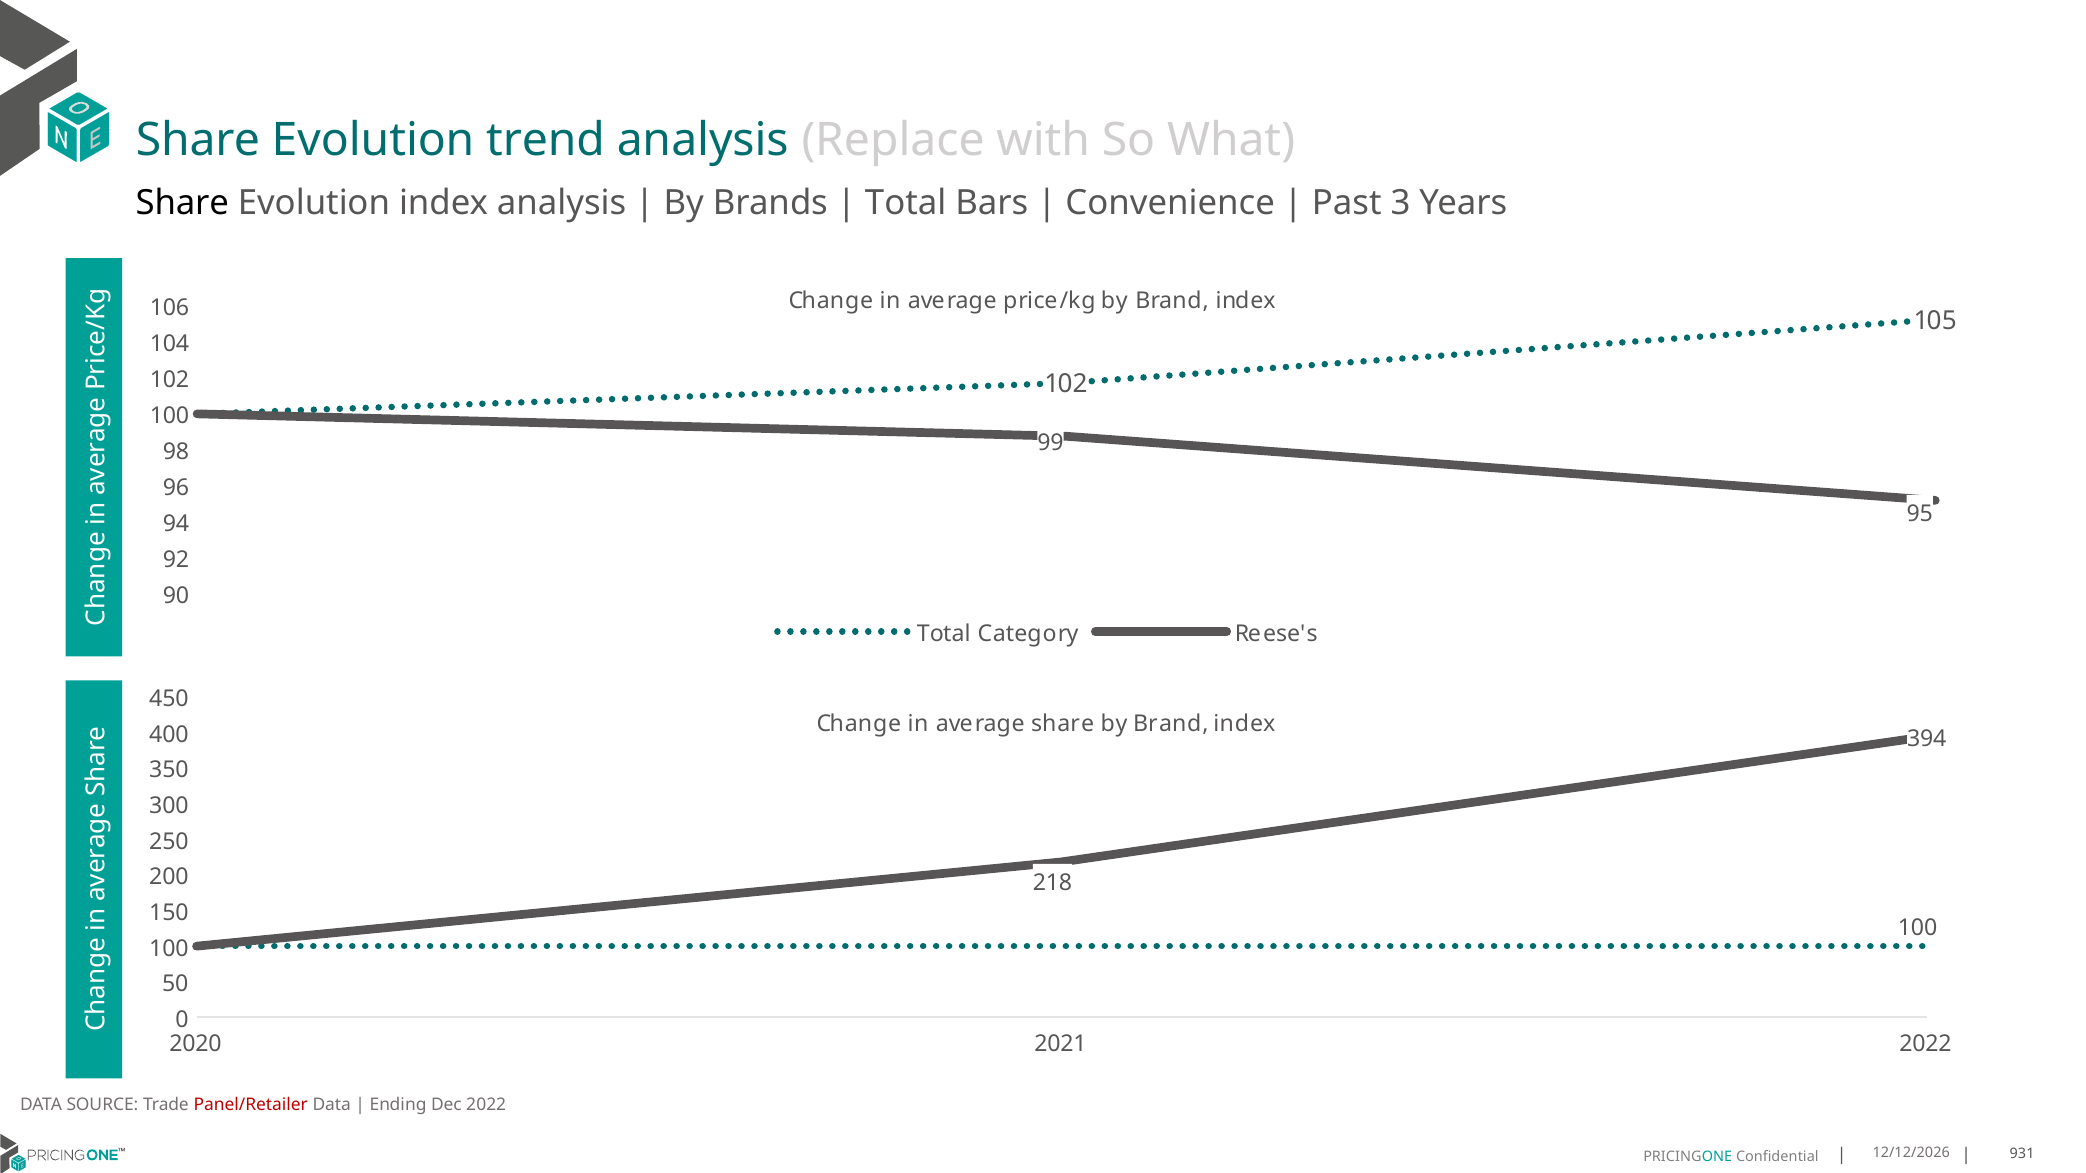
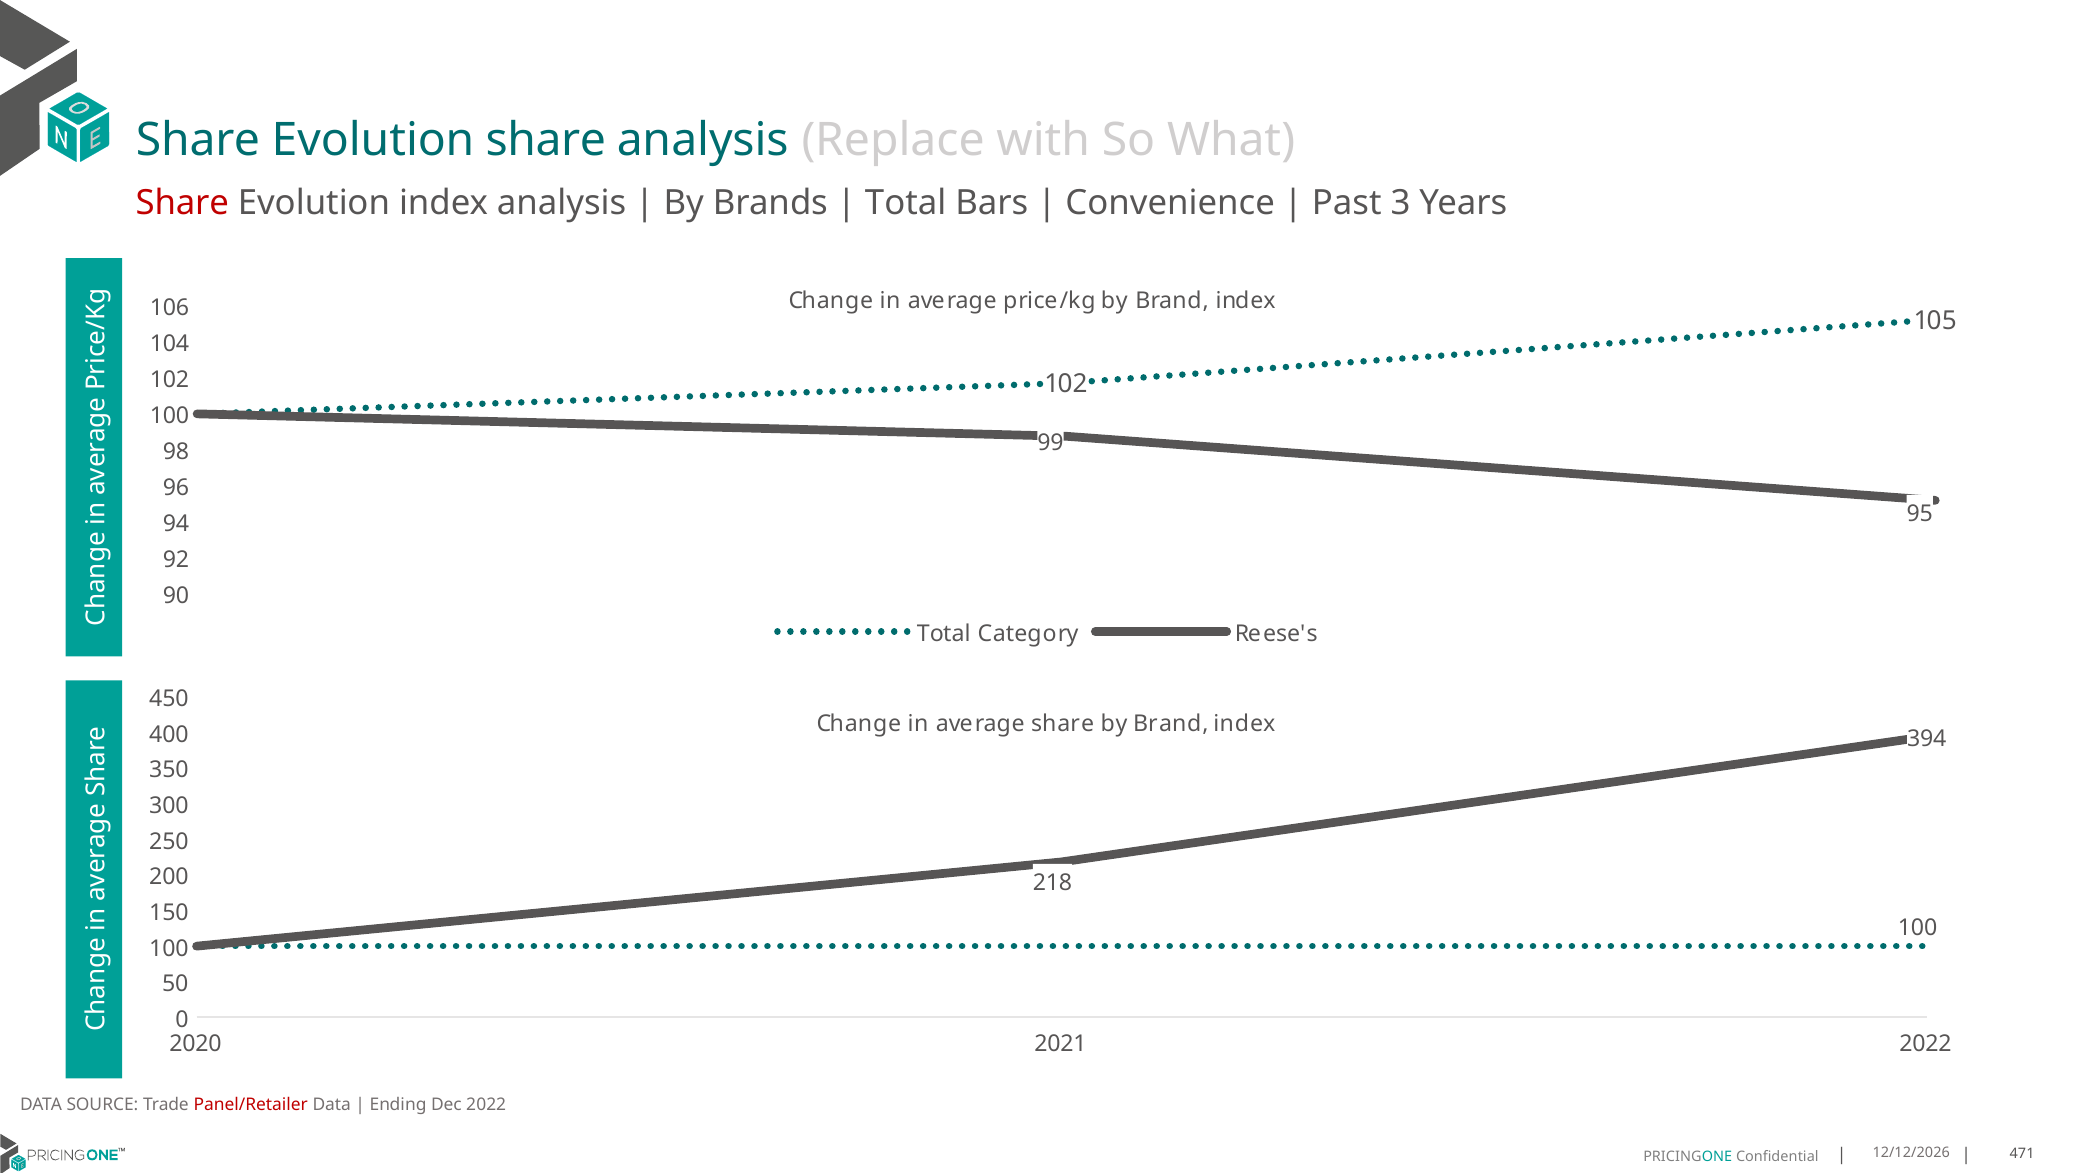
Evolution trend: trend -> share (546, 140)
Share colour: black -> red (182, 203)
931: 931 -> 471 (2022, 1154)
